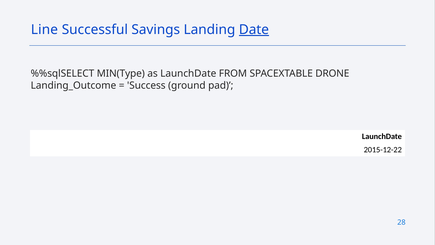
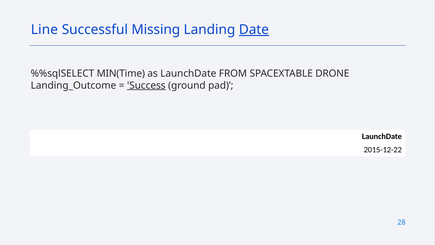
Savings: Savings -> Missing (156, 30)
MIN(Type: MIN(Type -> MIN(Time (121, 73)
Success underline: none -> present (146, 85)
